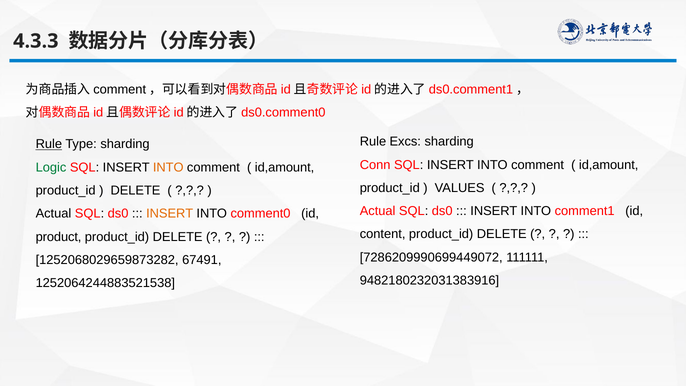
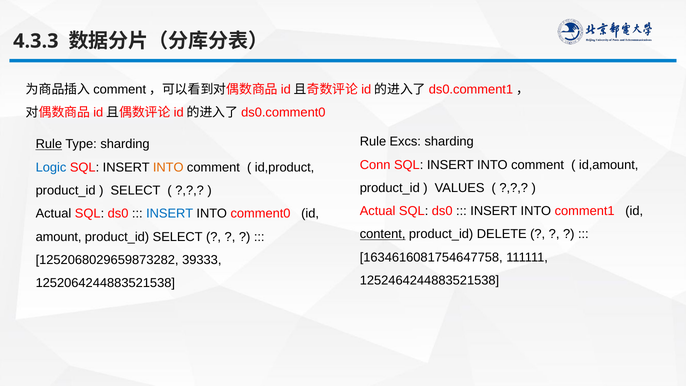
Logic colour: green -> blue (51, 167)
id,amount: id,amount -> id,product (285, 167)
DELETE: DELETE -> SELECT (135, 190)
INSERT colour: orange -> blue (170, 214)
content underline: none -> present (383, 234)
product: product -> amount (59, 237)
DELETE: DELETE -> SELECT (178, 237)
7286209990699449072: 7286209990699449072 -> 1634616081754647758 (431, 257)
67491: 67491 -> 39333 (202, 260)
9482180232031383916: 9482180232031383916 -> 1252464244883521538 (429, 280)
